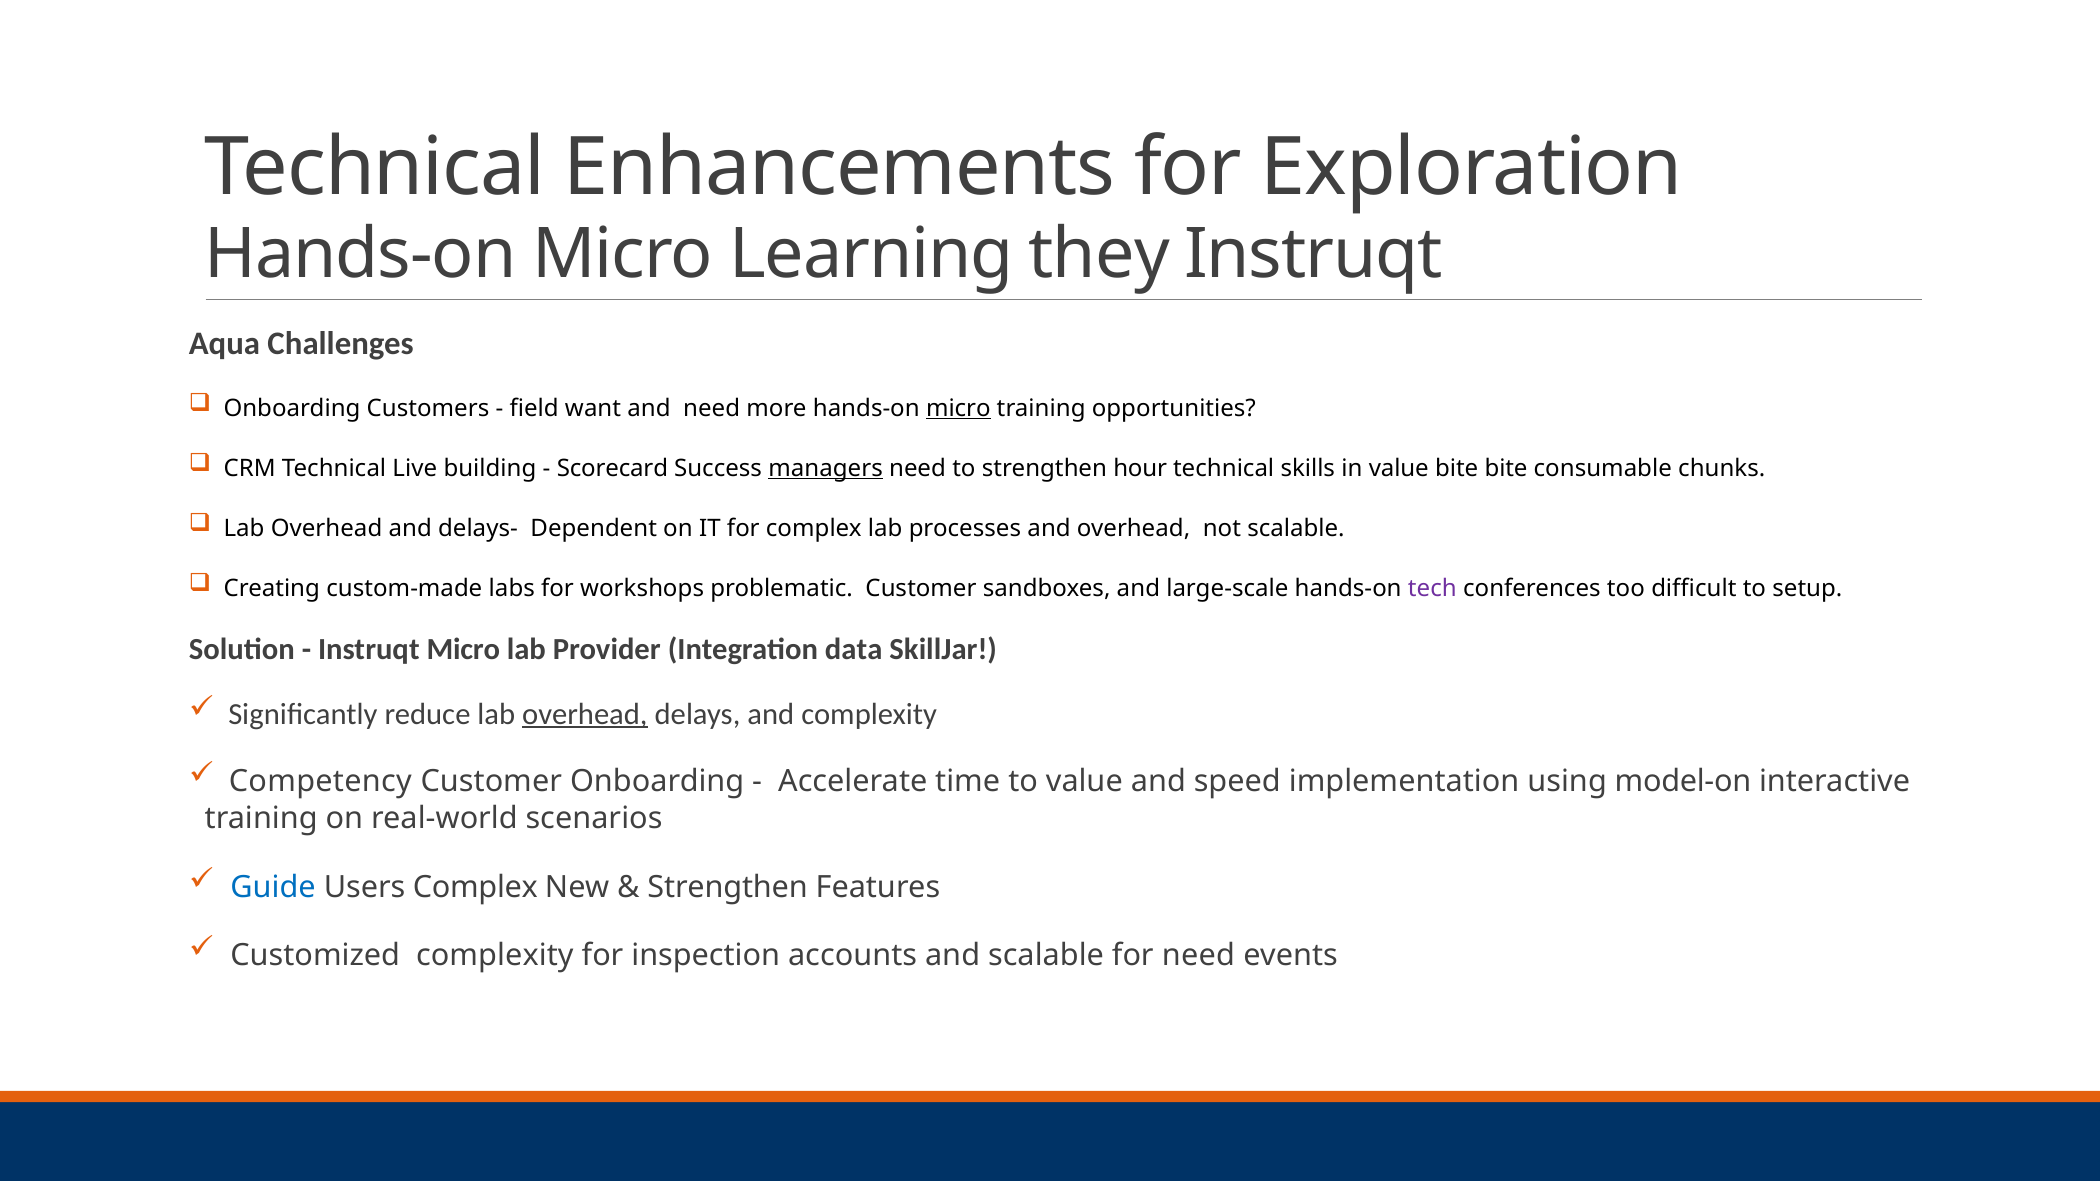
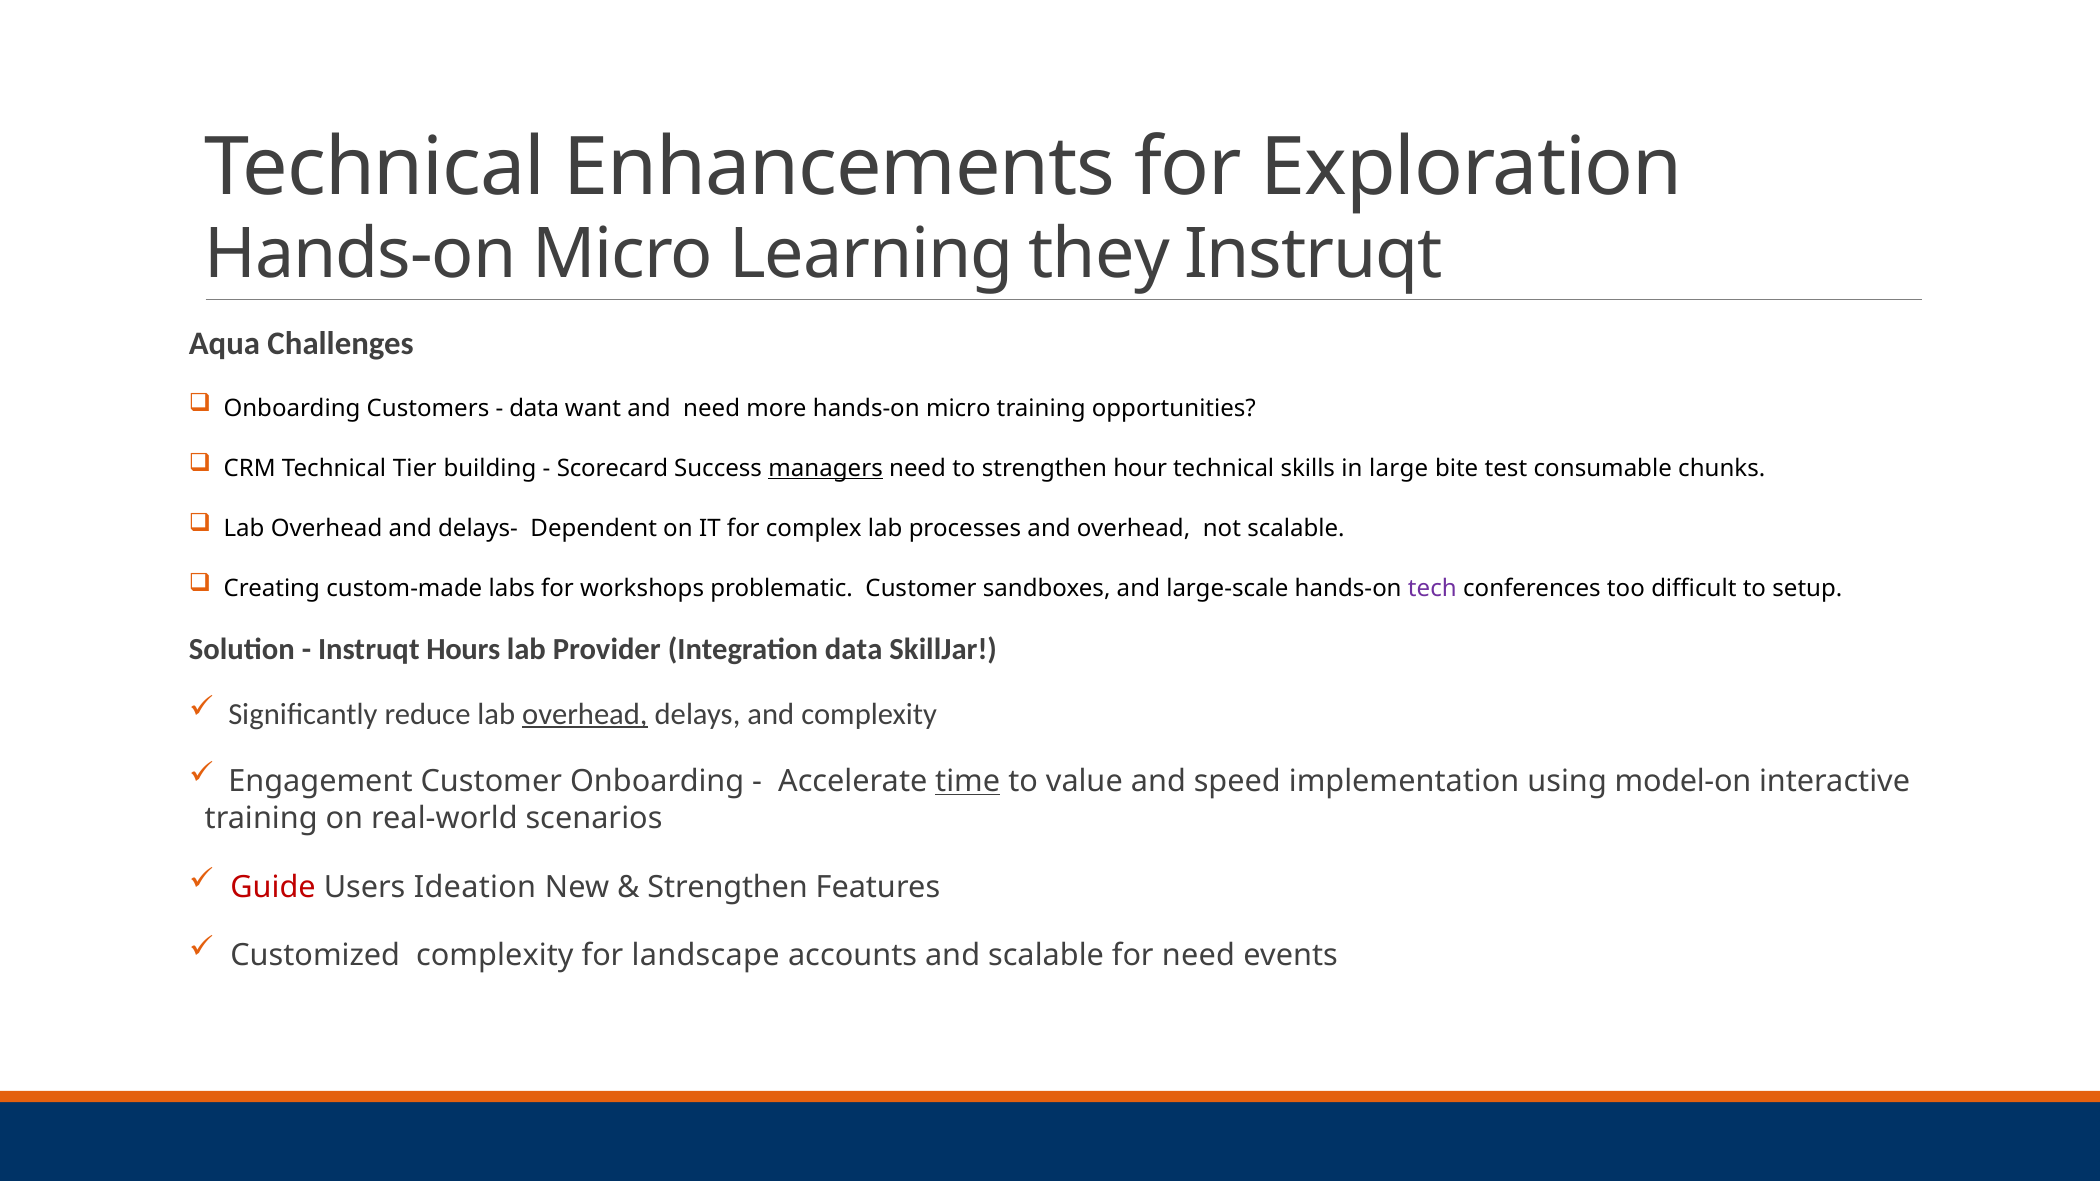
field: field -> data (534, 408)
micro underline: present -> none (958, 408)
Live: Live -> Tier (415, 468)
in value: value -> large (1399, 468)
bite bite: bite -> test (1506, 468)
Instruqt Micro: Micro -> Hours (463, 650)
Competency: Competency -> Engagement (320, 781)
time underline: none -> present (968, 781)
Guide colour: blue -> red (273, 887)
Users Complex: Complex -> Ideation (475, 887)
inspection: inspection -> landscape (706, 955)
